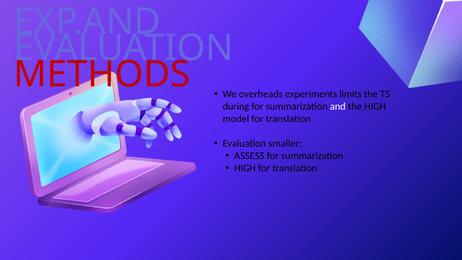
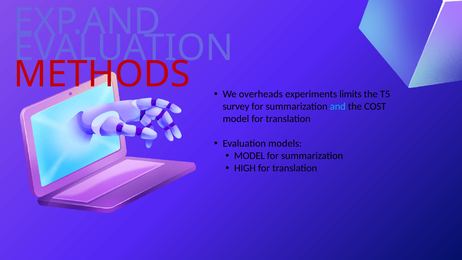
during: during -> survey (236, 106)
and colour: white -> light blue (338, 106)
the HIGH: HIGH -> COST (375, 106)
smaller: smaller -> models (285, 143)
ASSESS: ASSESS -> MODEL (249, 156)
